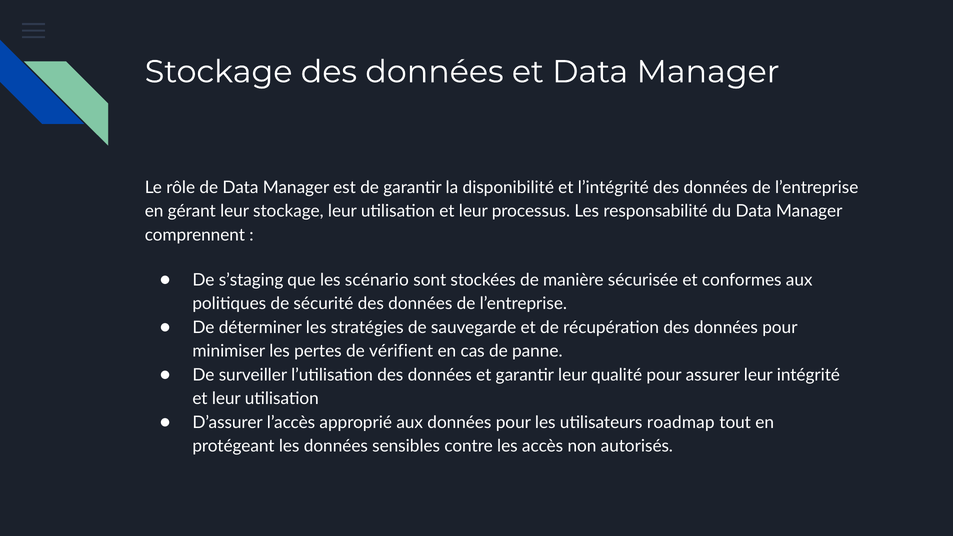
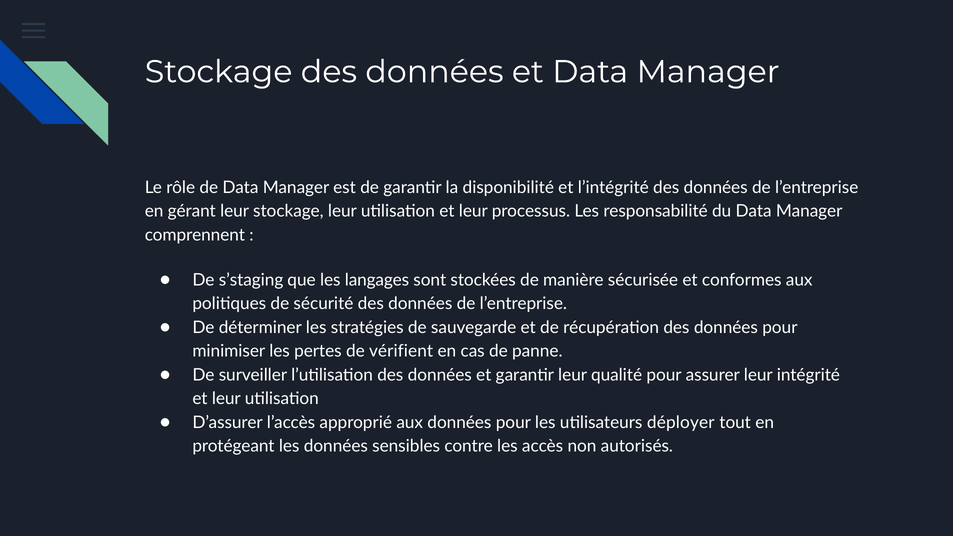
scénario: scénario -> langages (377, 280)
roadmap: roadmap -> déployer (681, 422)
